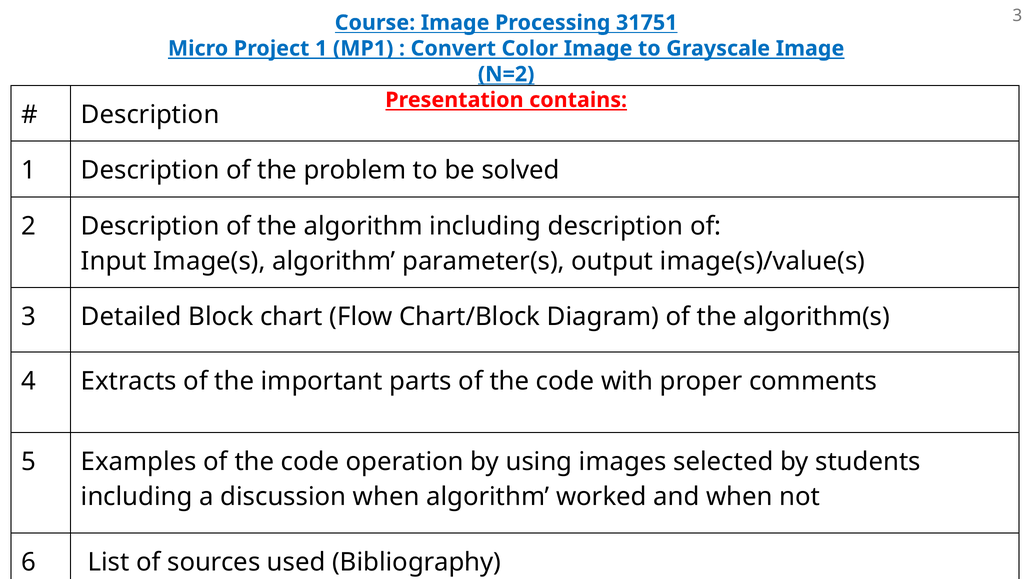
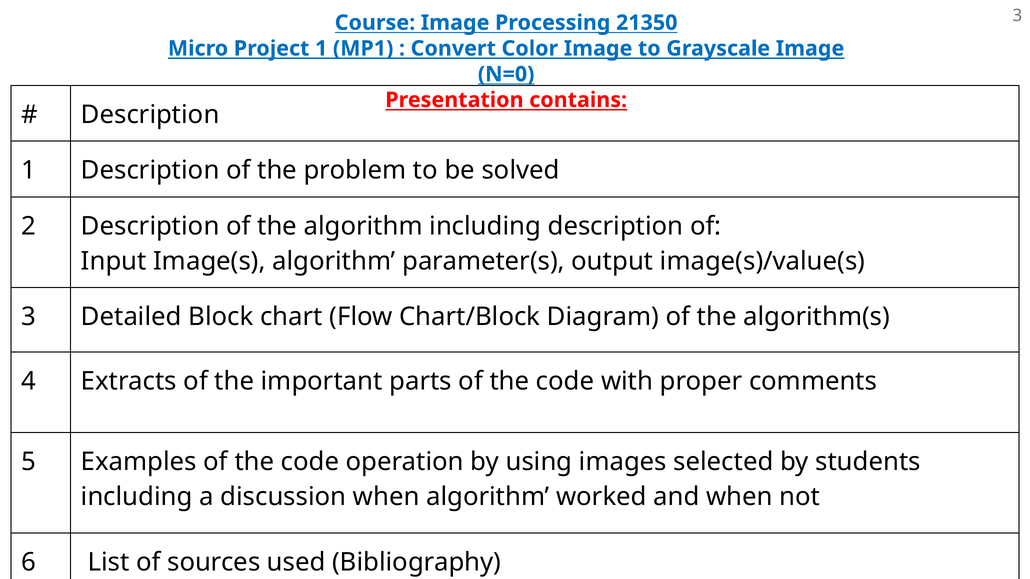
31751: 31751 -> 21350 (647, 23)
N=2: N=2 -> N=0 (506, 74)
